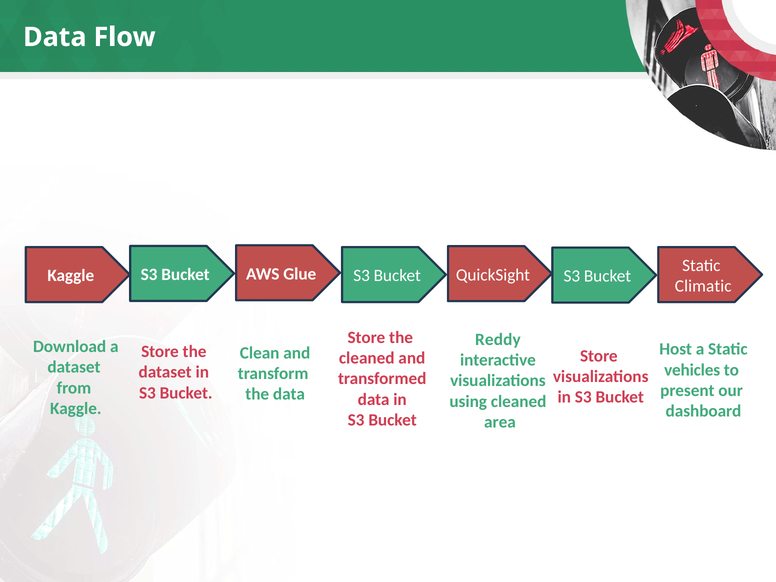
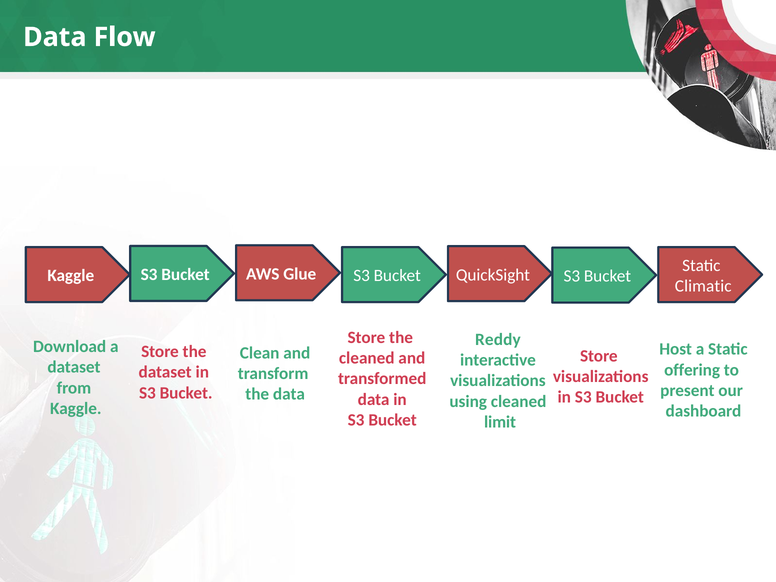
vehicles: vehicles -> offering (692, 370)
area: area -> limit (500, 422)
